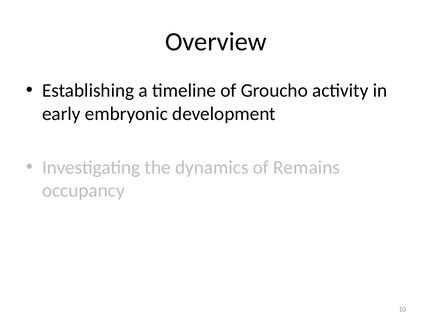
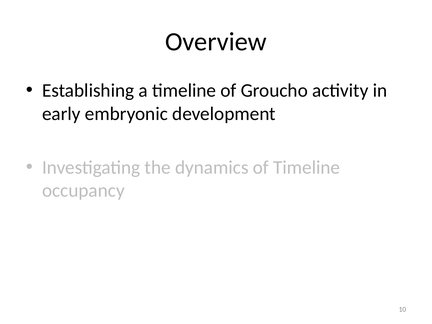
of Remains: Remains -> Timeline (307, 167)
